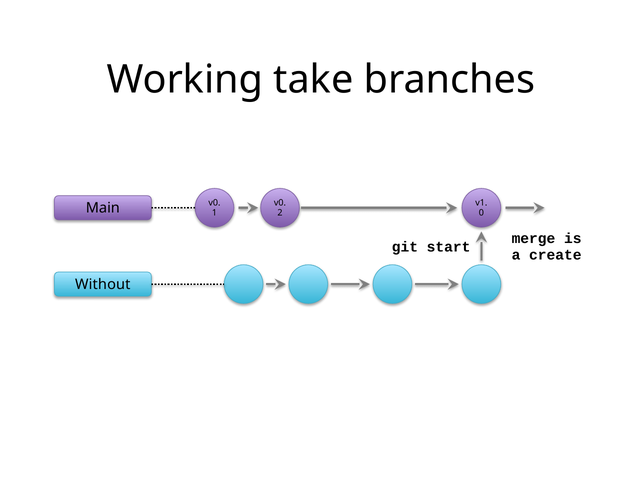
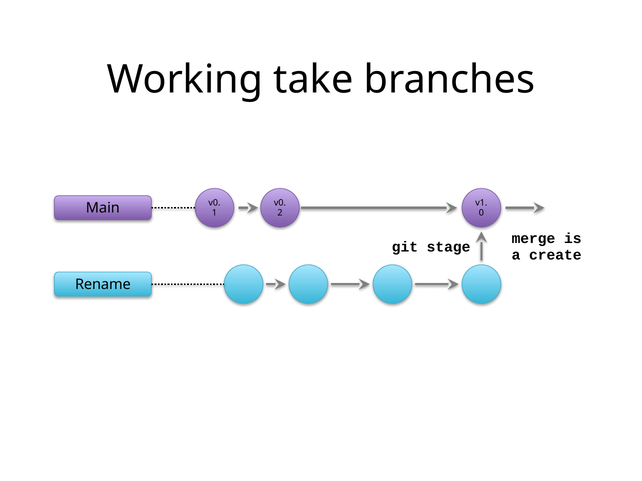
start: start -> stage (449, 247)
Without: Without -> Rename (103, 284)
